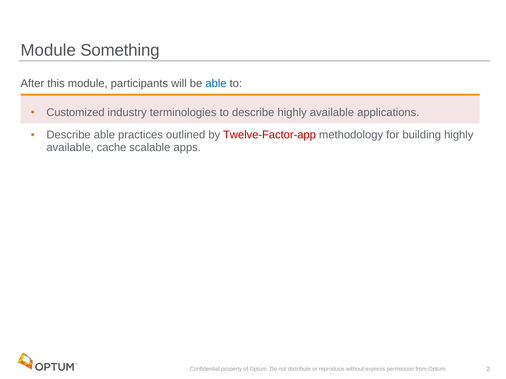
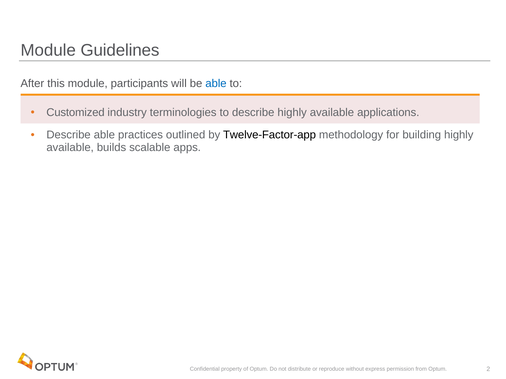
Something: Something -> Guidelines (120, 50)
Twelve-Factor-app colour: red -> black (270, 135)
cache: cache -> builds (111, 148)
